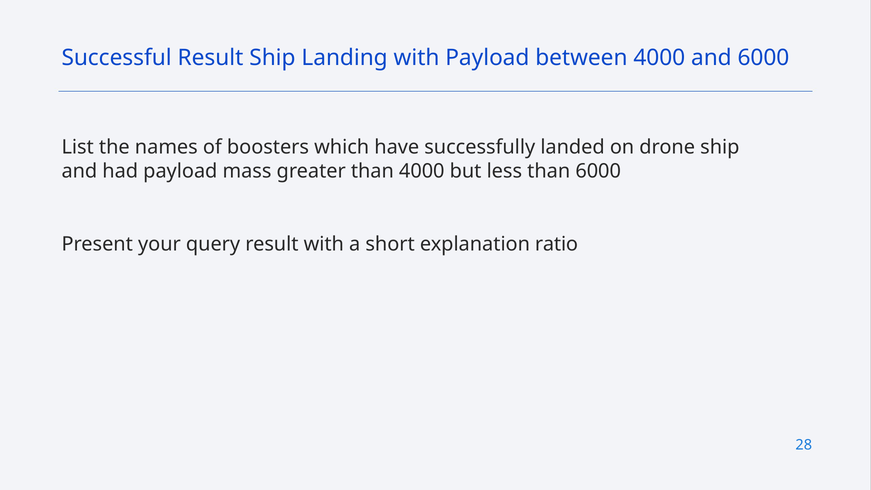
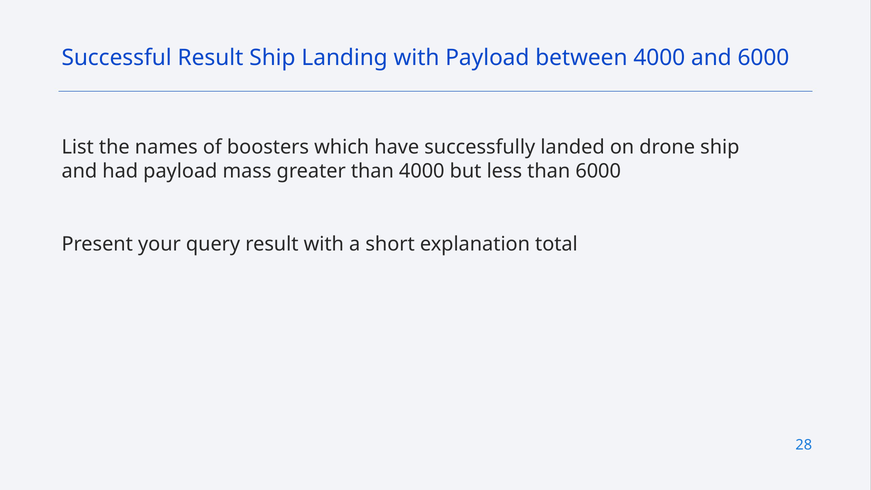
ratio: ratio -> total (556, 244)
